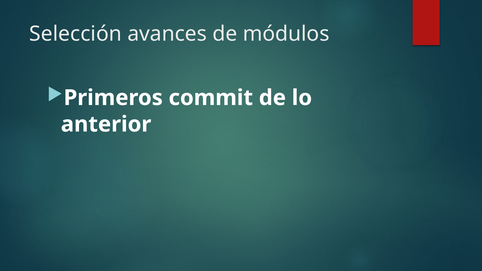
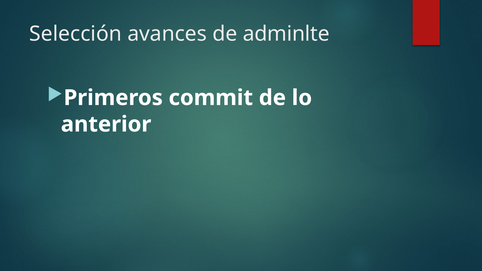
módulos: módulos -> adminlte (286, 34)
